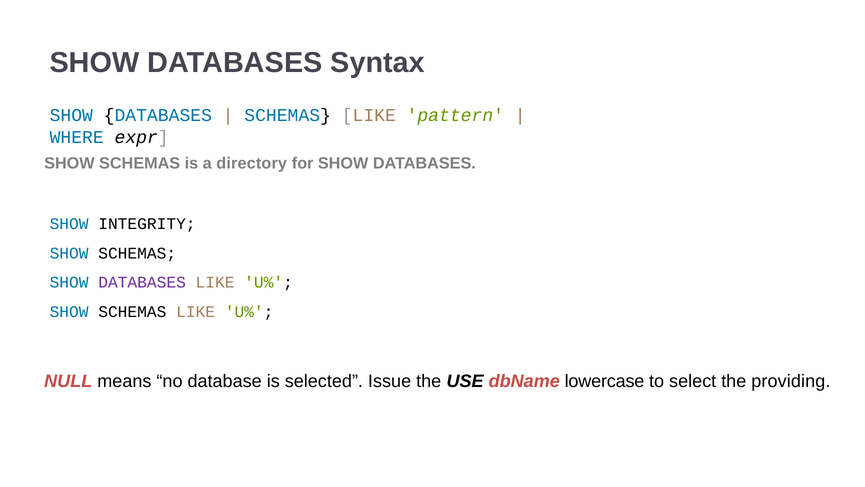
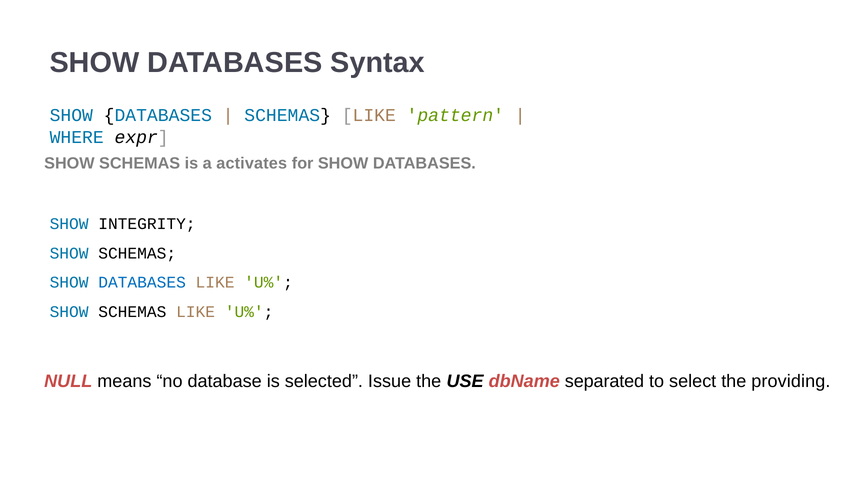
directory: directory -> activates (252, 163)
DATABASES colour: purple -> blue (142, 282)
lowercase: lowercase -> separated (605, 381)
